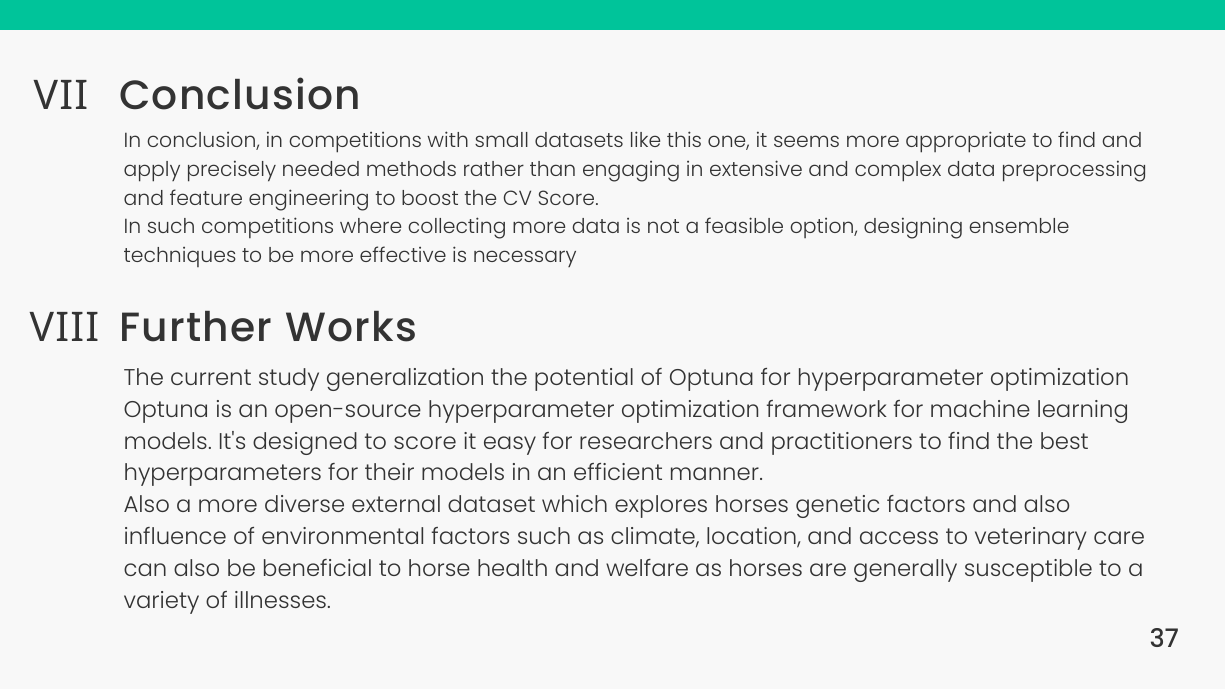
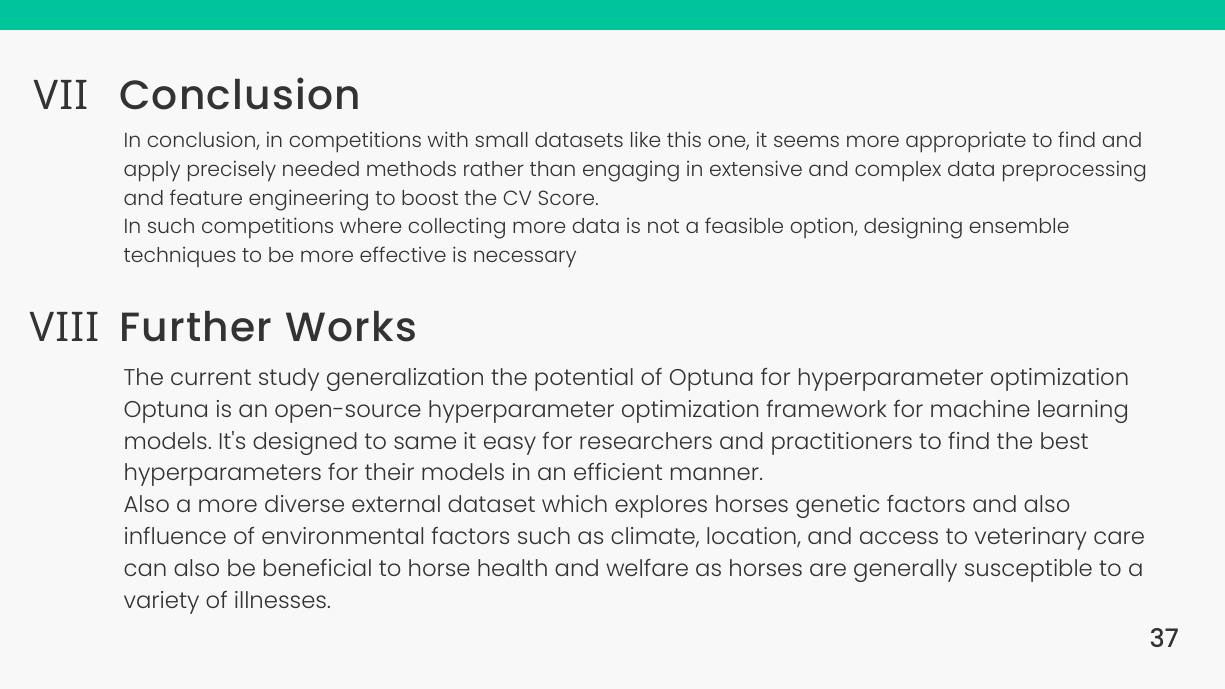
to score: score -> same (425, 442)
